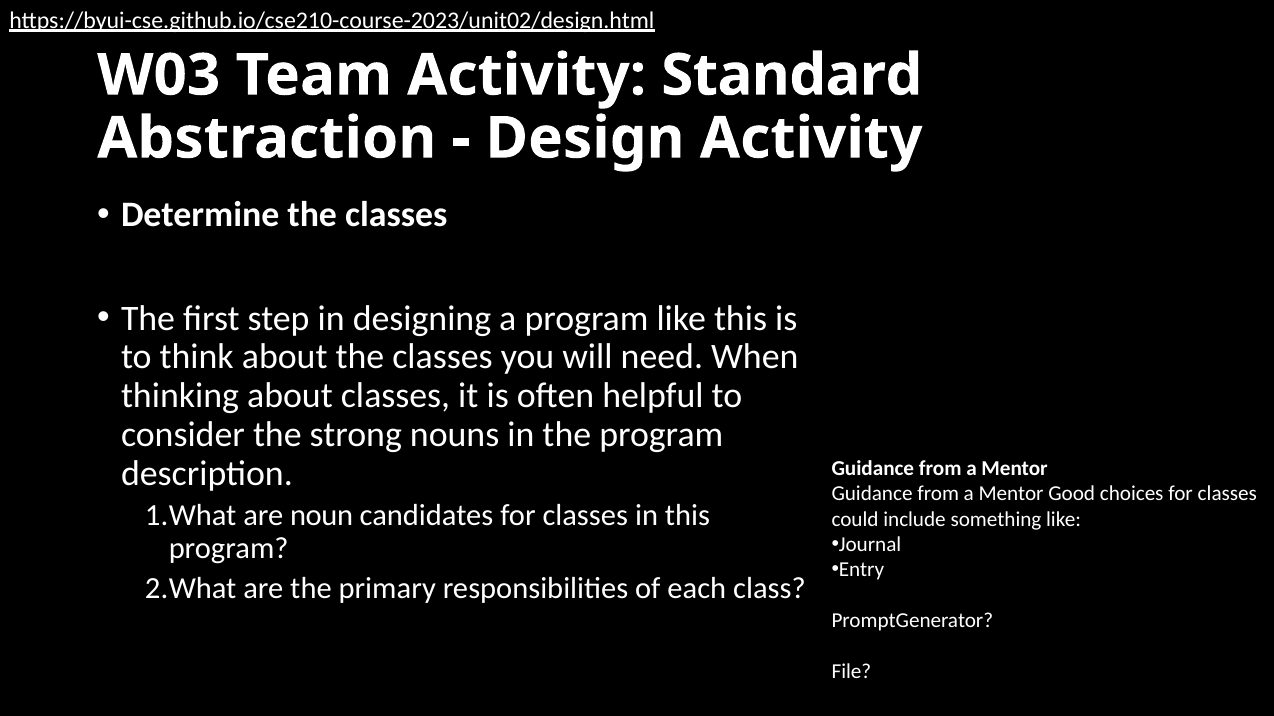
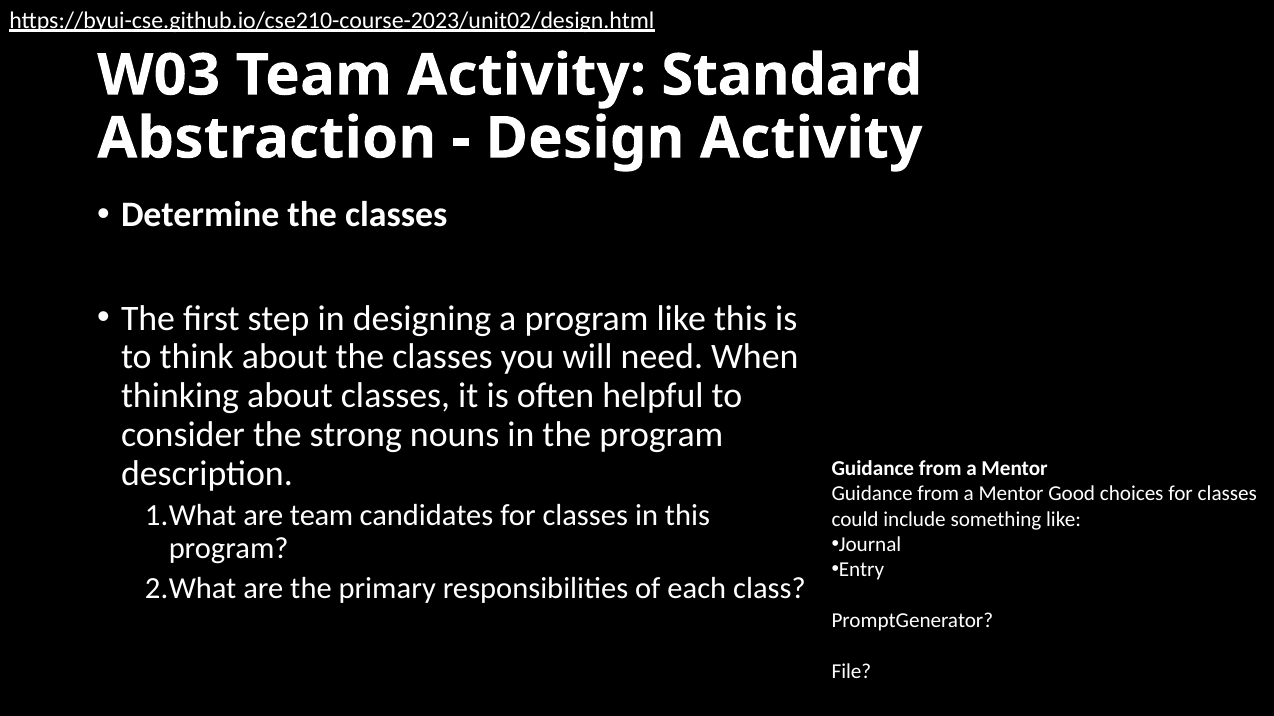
are noun: noun -> team (322, 516)
